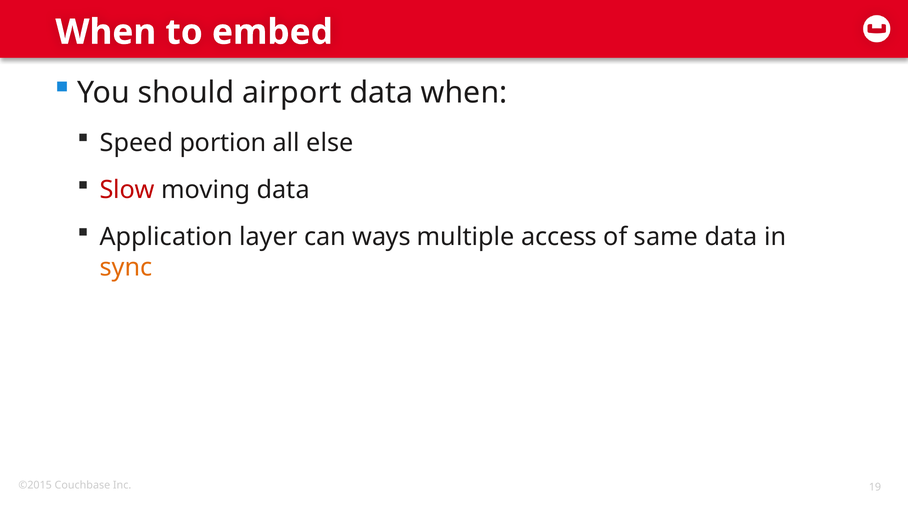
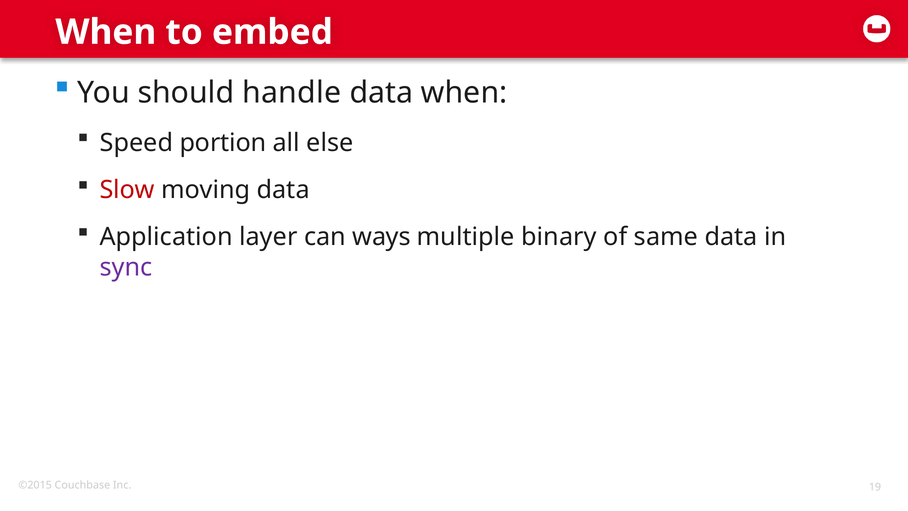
airport: airport -> handle (292, 93)
access: access -> binary (559, 237)
sync colour: orange -> purple (126, 267)
